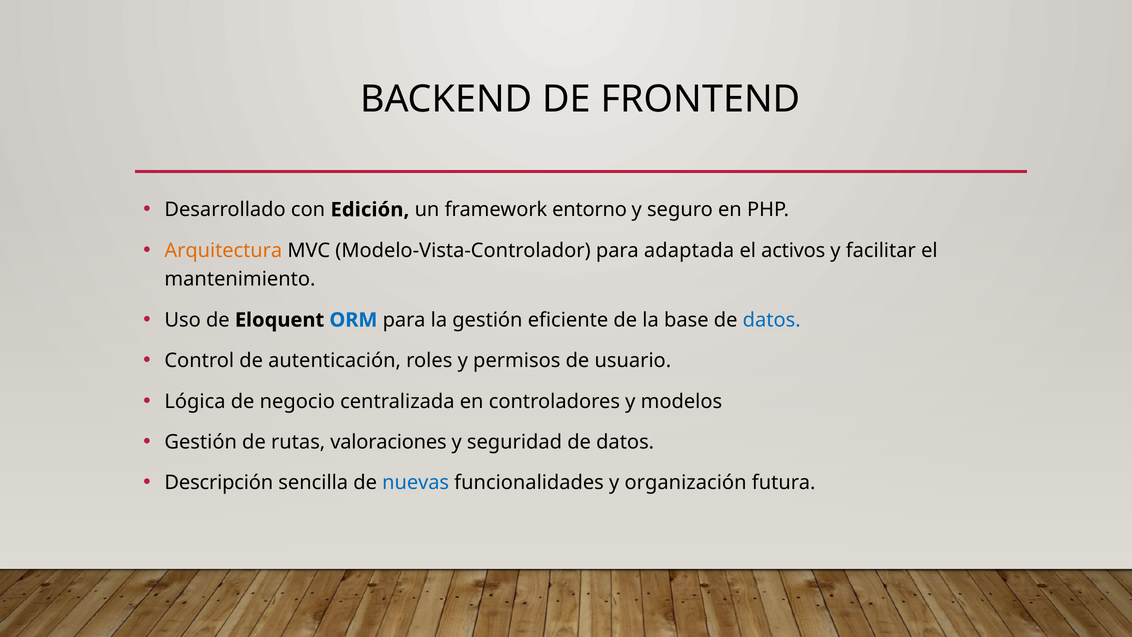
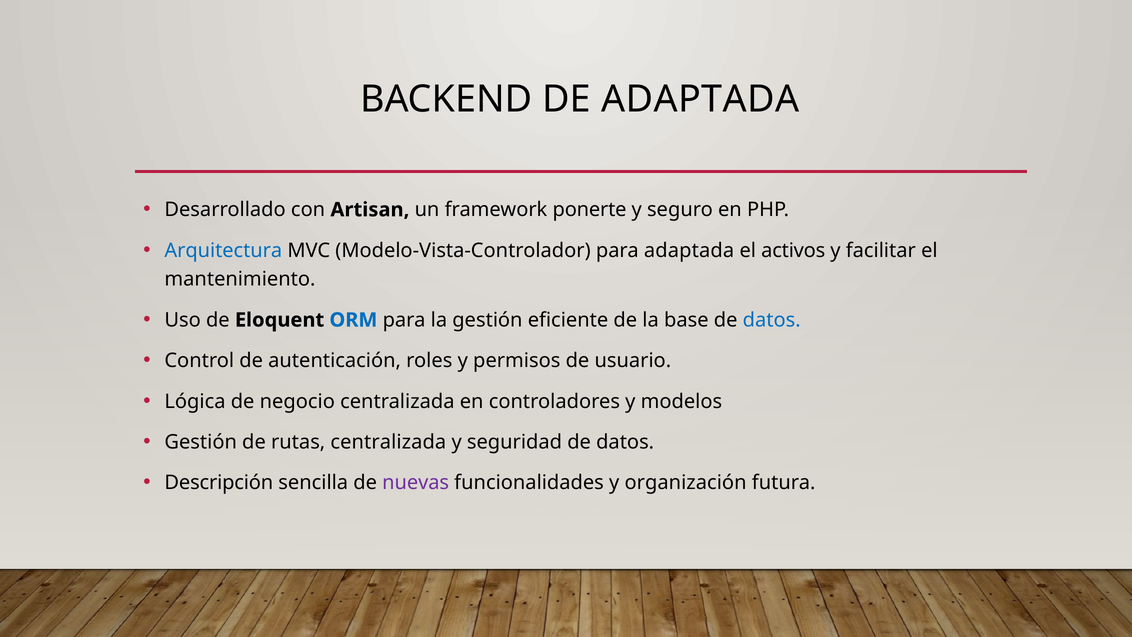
DE FRONTEND: FRONTEND -> ADAPTADA (700, 99)
Edición: Edición -> Artisan (370, 210)
entorno: entorno -> ponerte (590, 210)
Arquitectura colour: orange -> blue (223, 250)
rutas valoraciones: valoraciones -> centralizada (388, 442)
nuevas colour: blue -> purple (416, 483)
